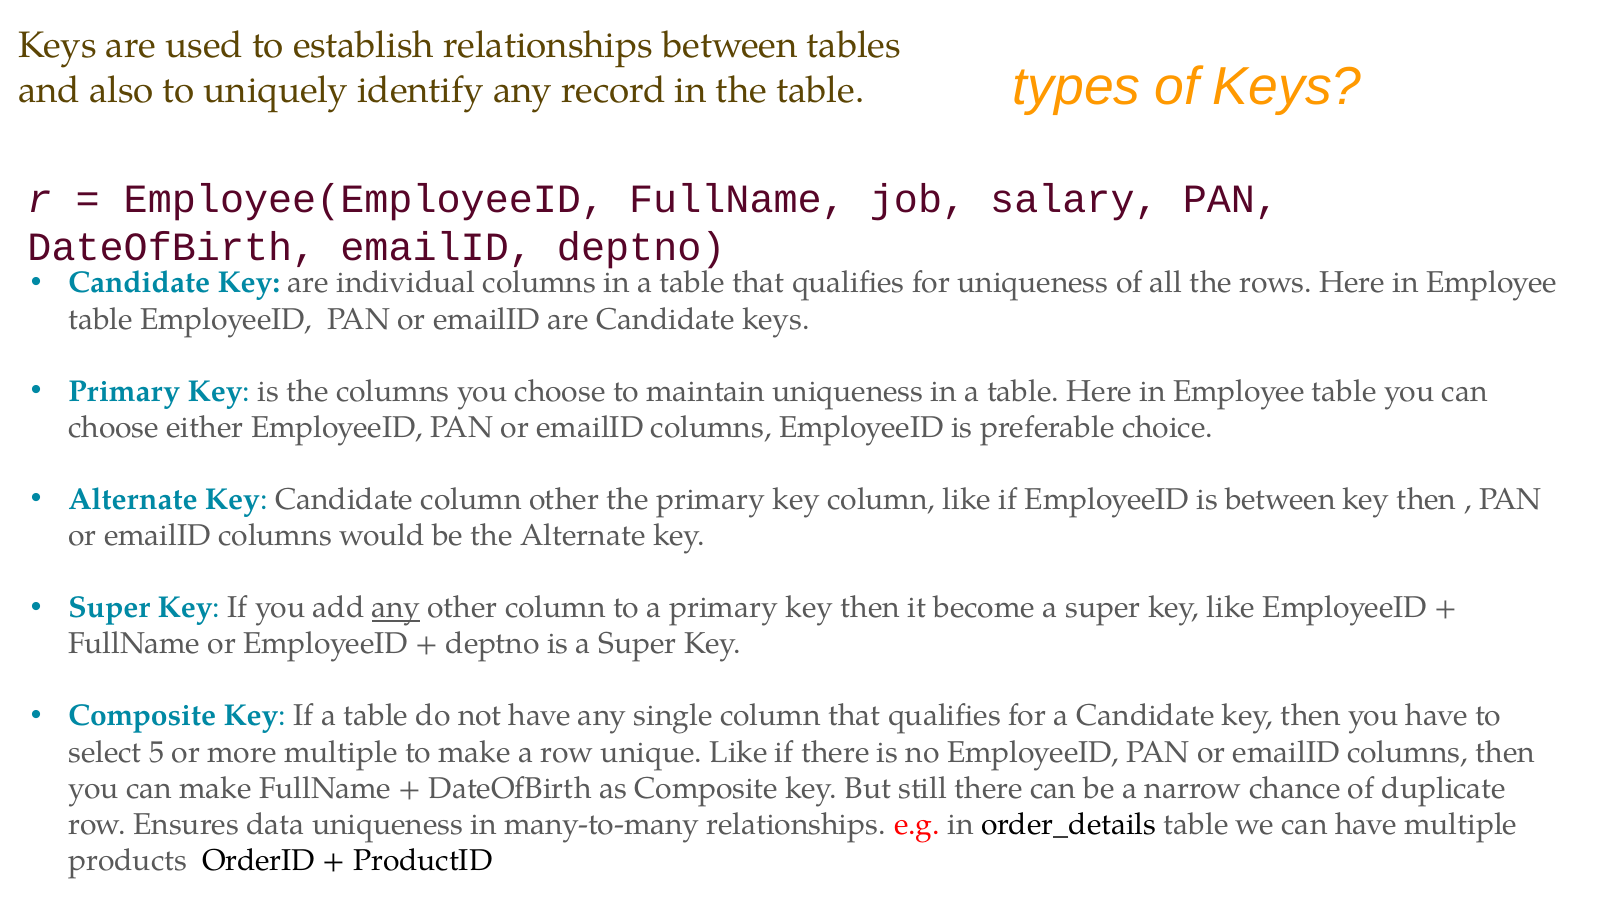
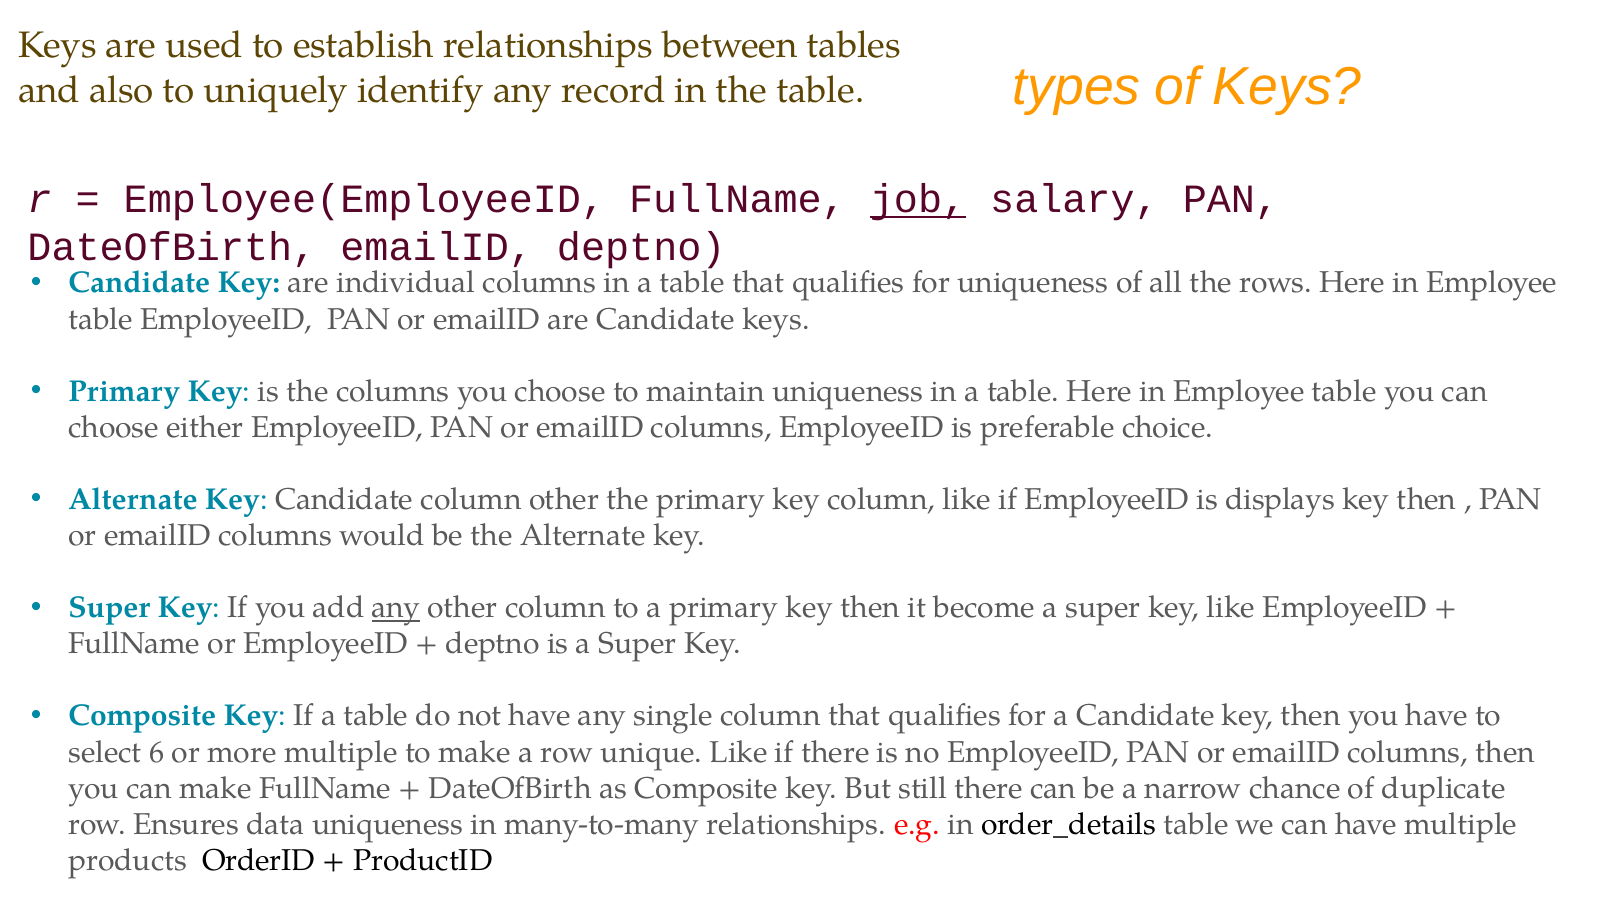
job underline: none -> present (918, 200)
is between: between -> displays (1280, 500)
5: 5 -> 6 (157, 752)
